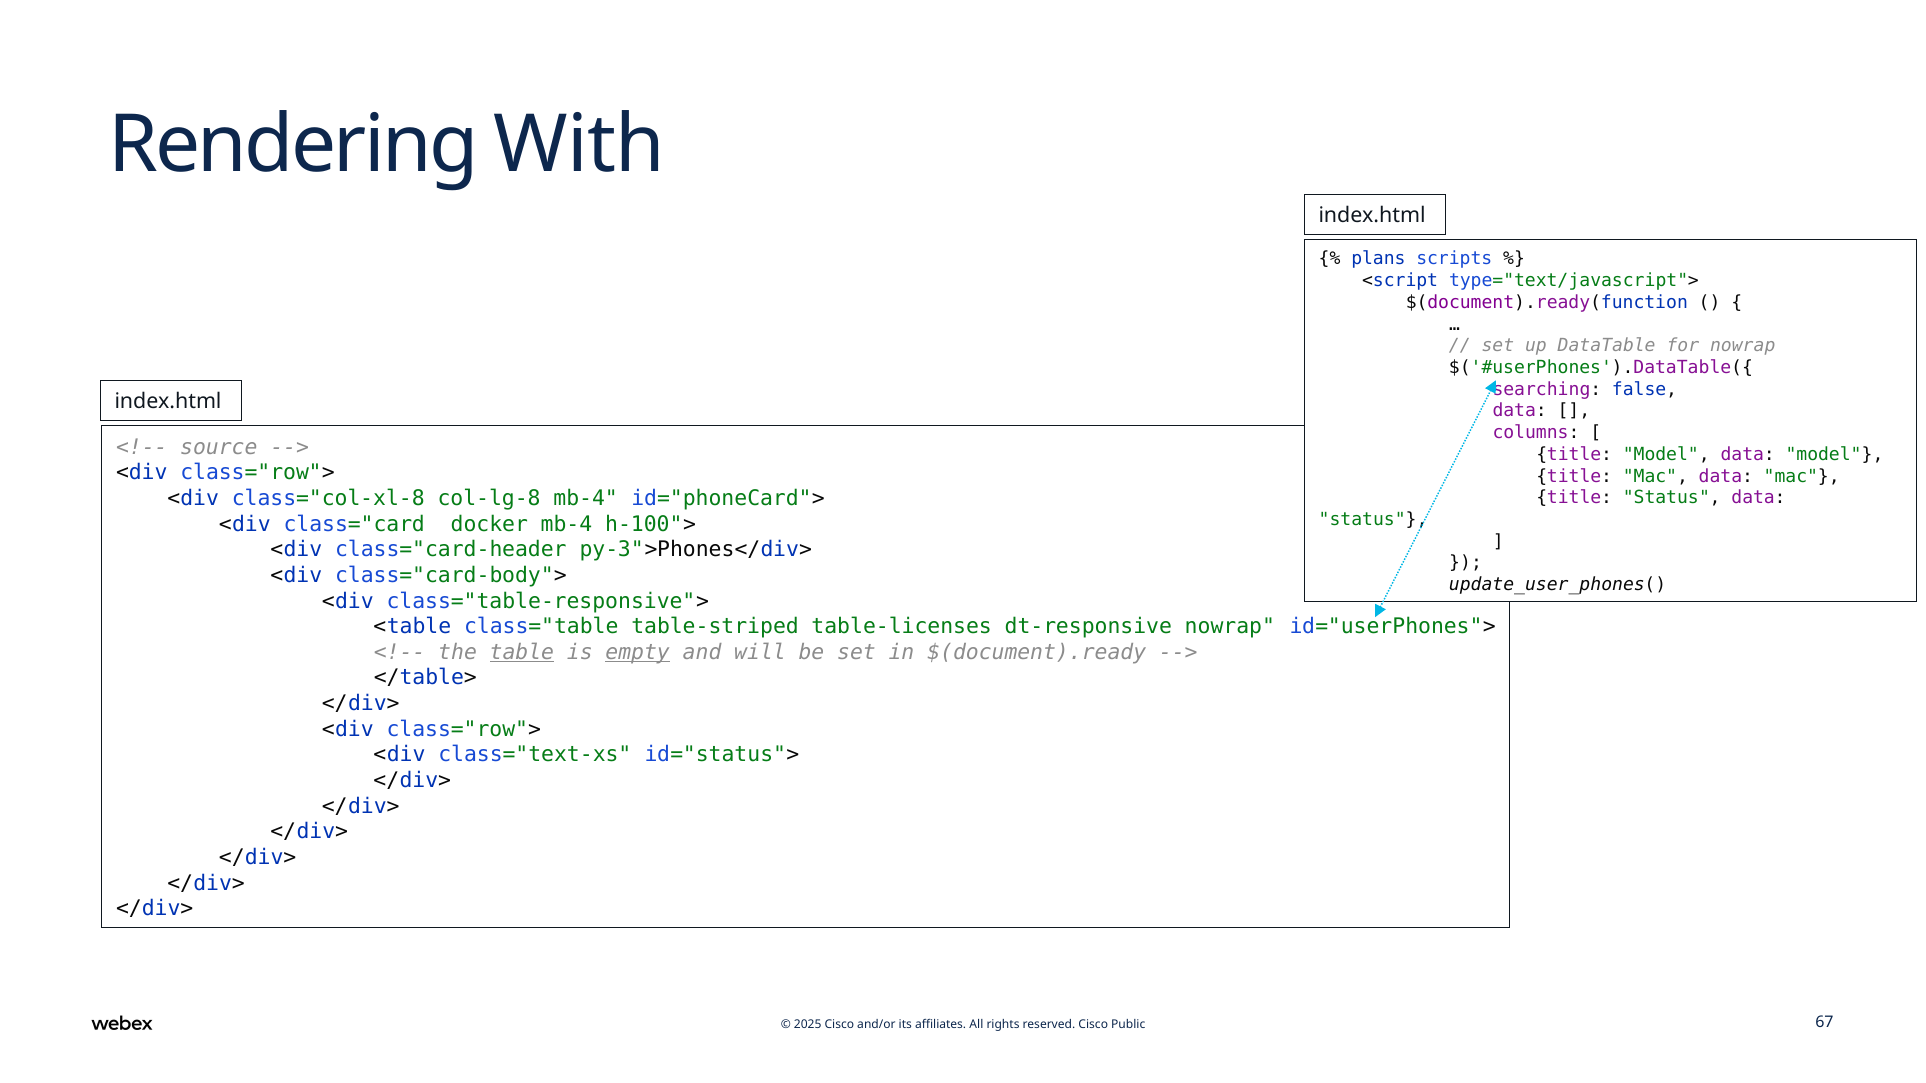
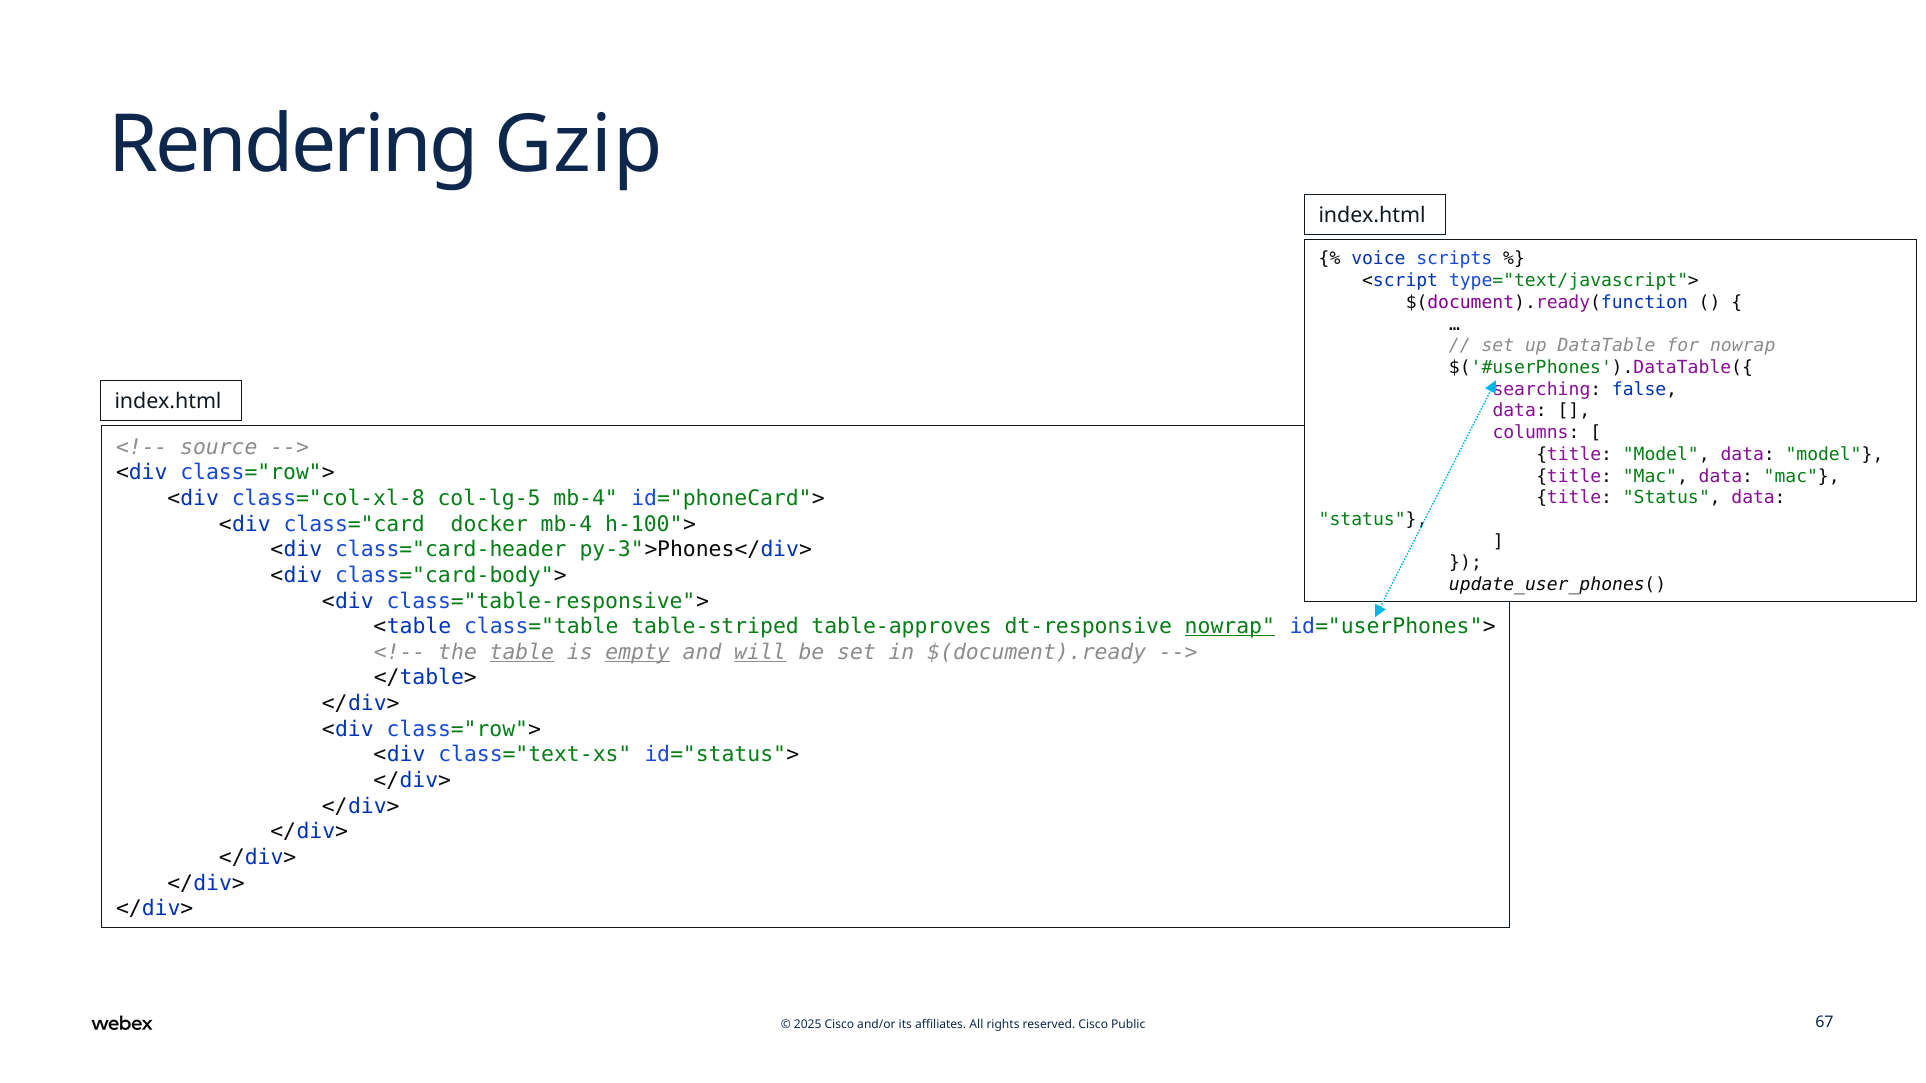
With: With -> Gzip (578, 145)
plans: plans -> voice (1378, 259)
col-lg-8: col-lg-8 -> col-lg-5 (489, 499)
table-licenses: table-licenses -> table-approves (902, 627)
nowrap underline: none -> present (1230, 627)
will underline: none -> present (760, 652)
